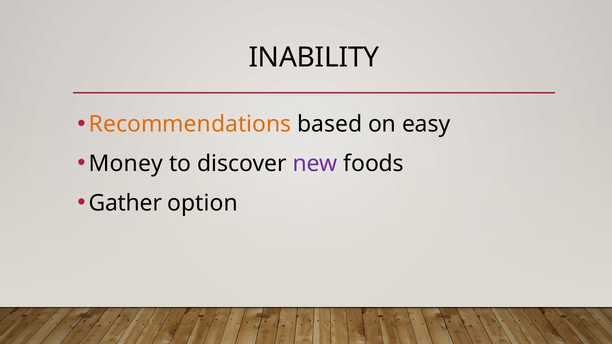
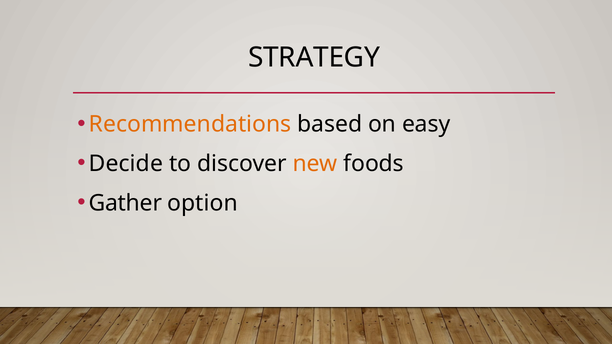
INABILITY: INABILITY -> STRATEGY (314, 58)
Money: Money -> Decide (126, 164)
new colour: purple -> orange (315, 164)
